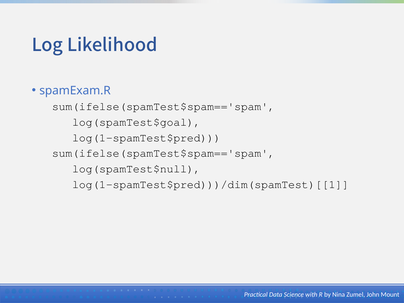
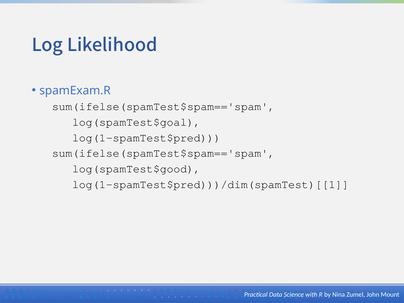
log(spamTest$null: log(spamTest$null -> log(spamTest$good (136, 169)
